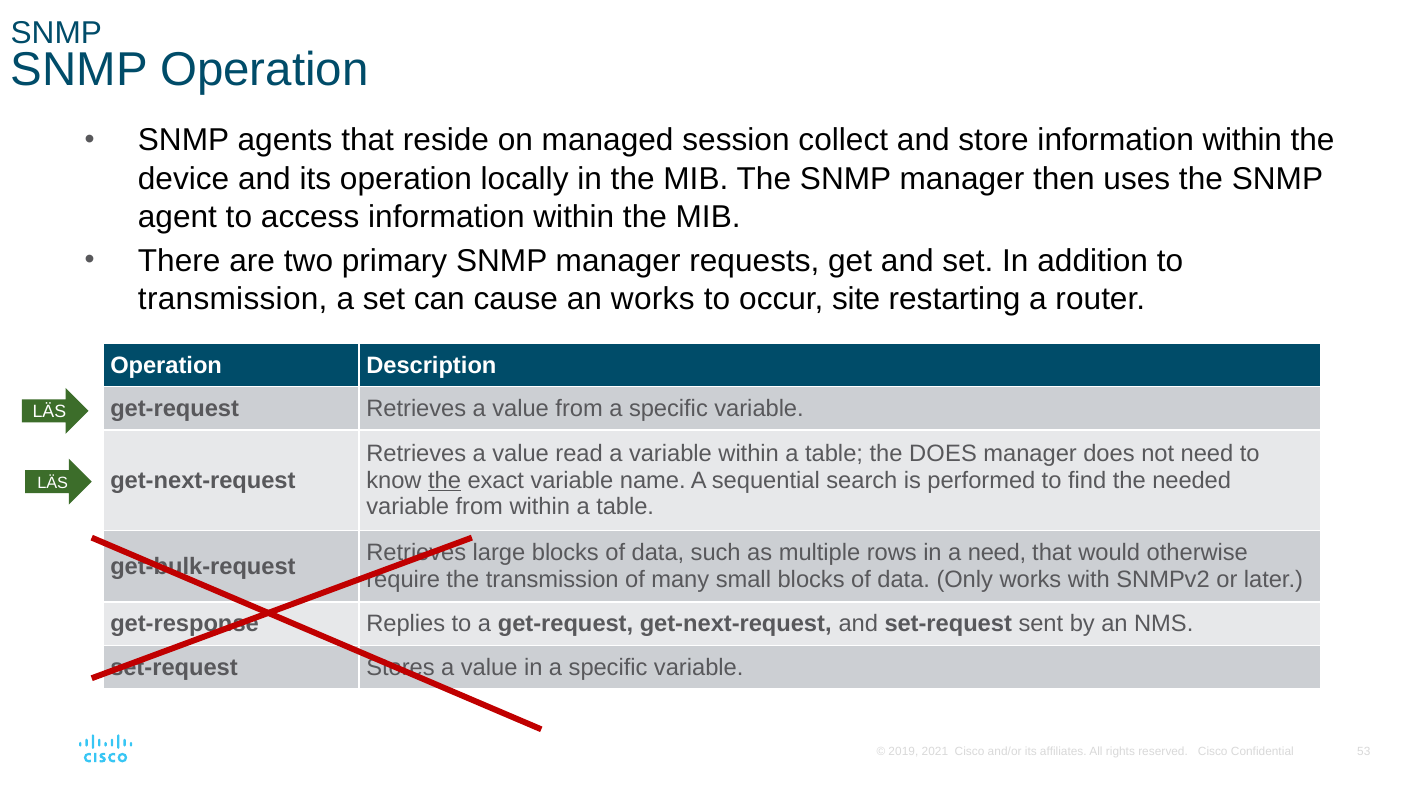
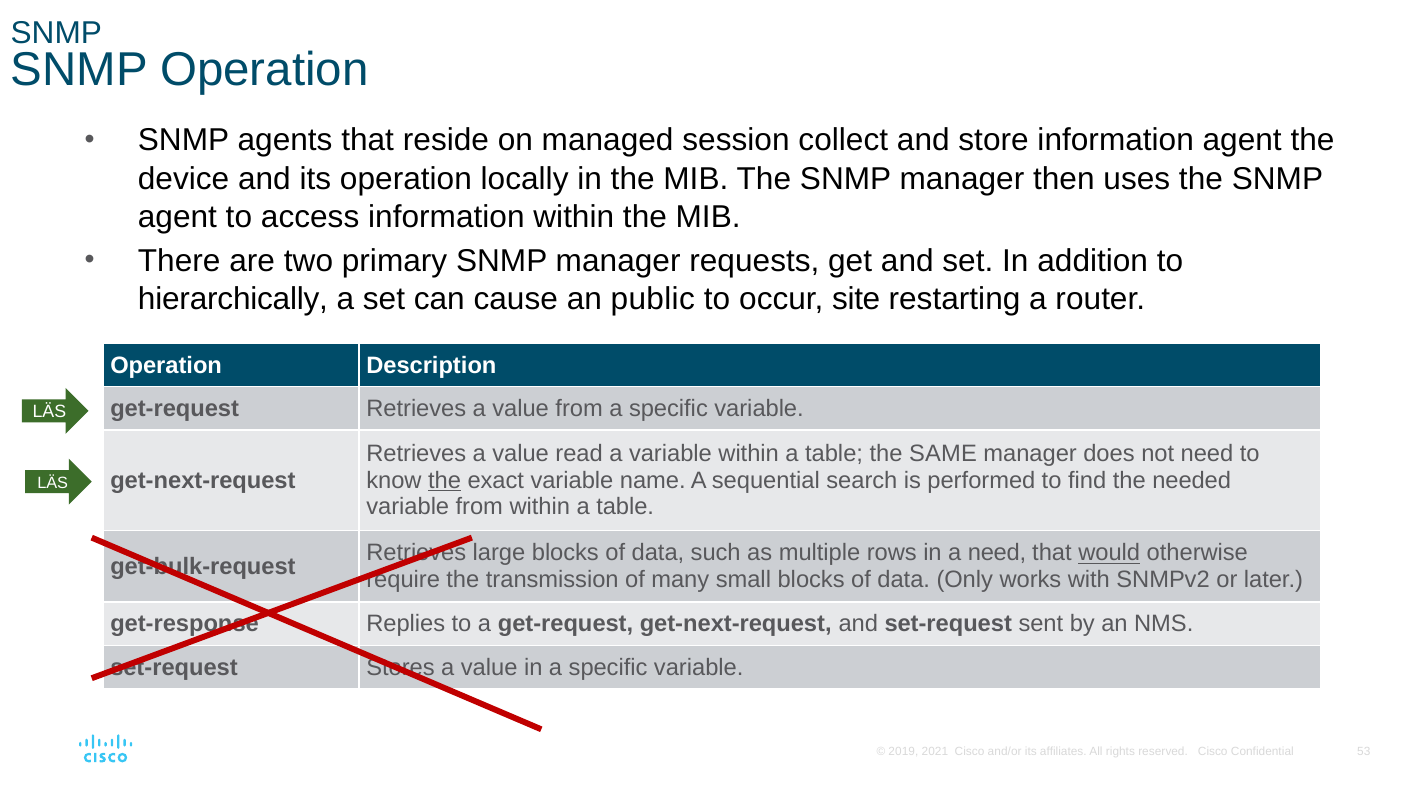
store information within: within -> agent (1242, 141)
transmission: transmission -> hierarchically (233, 299)
an works: works -> public (653, 299)
the DOES: DOES -> SAME (943, 454)
would underline: none -> present (1109, 553)
